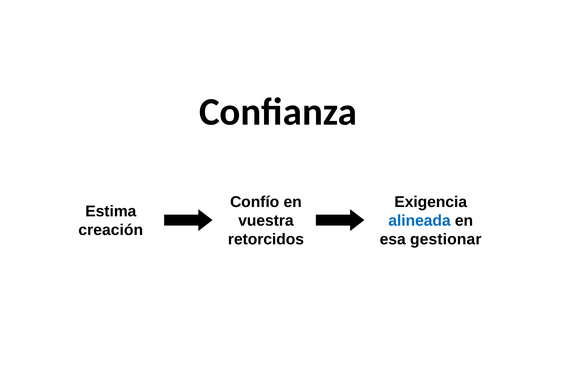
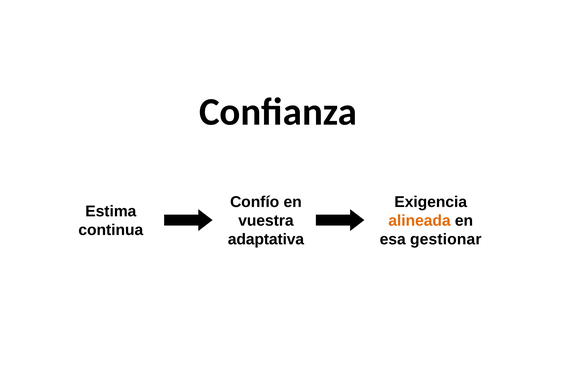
alineada colour: blue -> orange (419, 220)
creación: creación -> continua (111, 230)
retorcidos: retorcidos -> adaptativa (266, 239)
